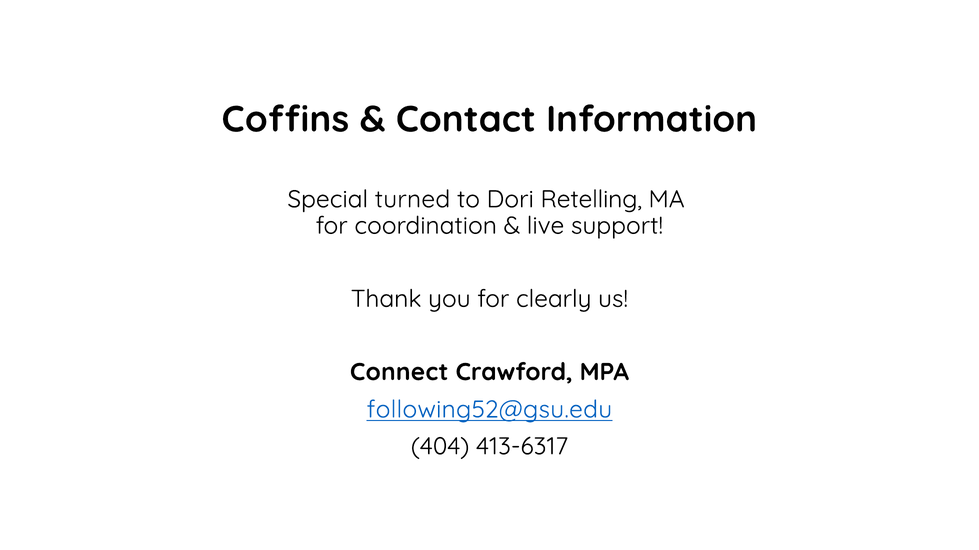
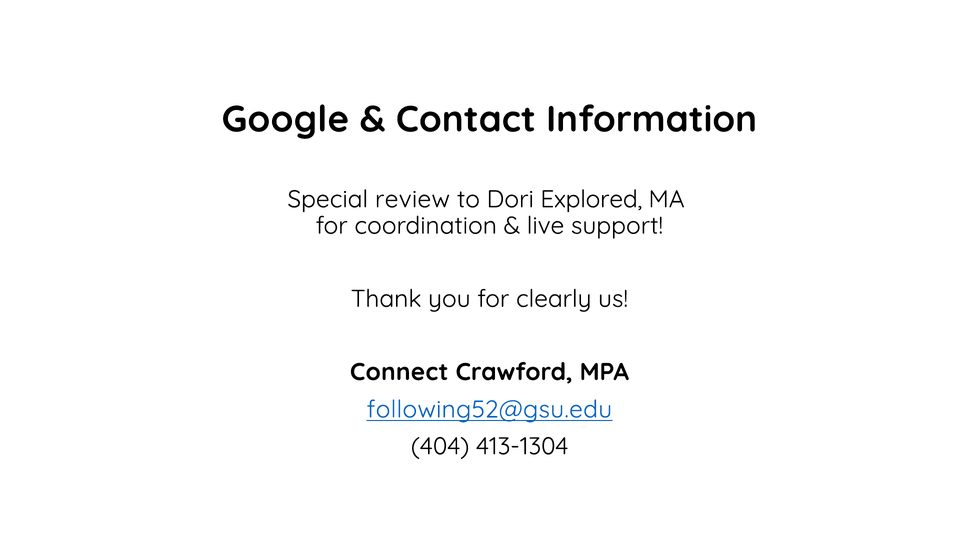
Coffins: Coffins -> Google (285, 120)
turned: turned -> review (412, 200)
Retelling: Retelling -> Explored (591, 200)
413-6317: 413-6317 -> 413-1304 (522, 447)
